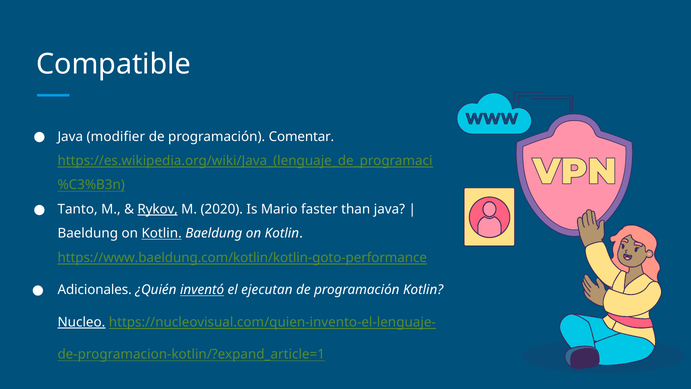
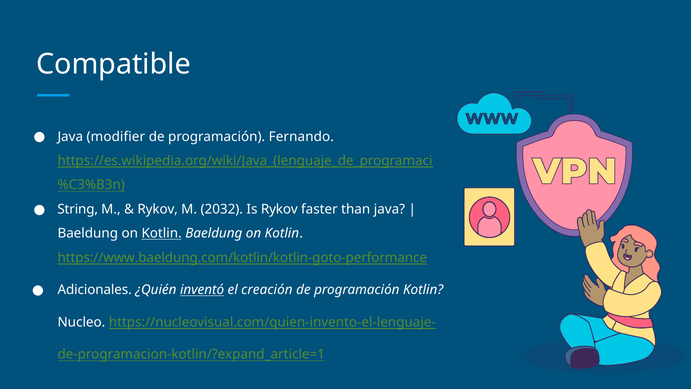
Comentar: Comentar -> Fernando (301, 137)
Tanto: Tanto -> String (78, 209)
Rykov underline: present -> none (158, 209)
2020: 2020 -> 2032 (222, 209)
Is Mario: Mario -> Rykov (279, 209)
ejecutan: ejecutan -> creación (267, 290)
Nucleo underline: present -> none (81, 322)
